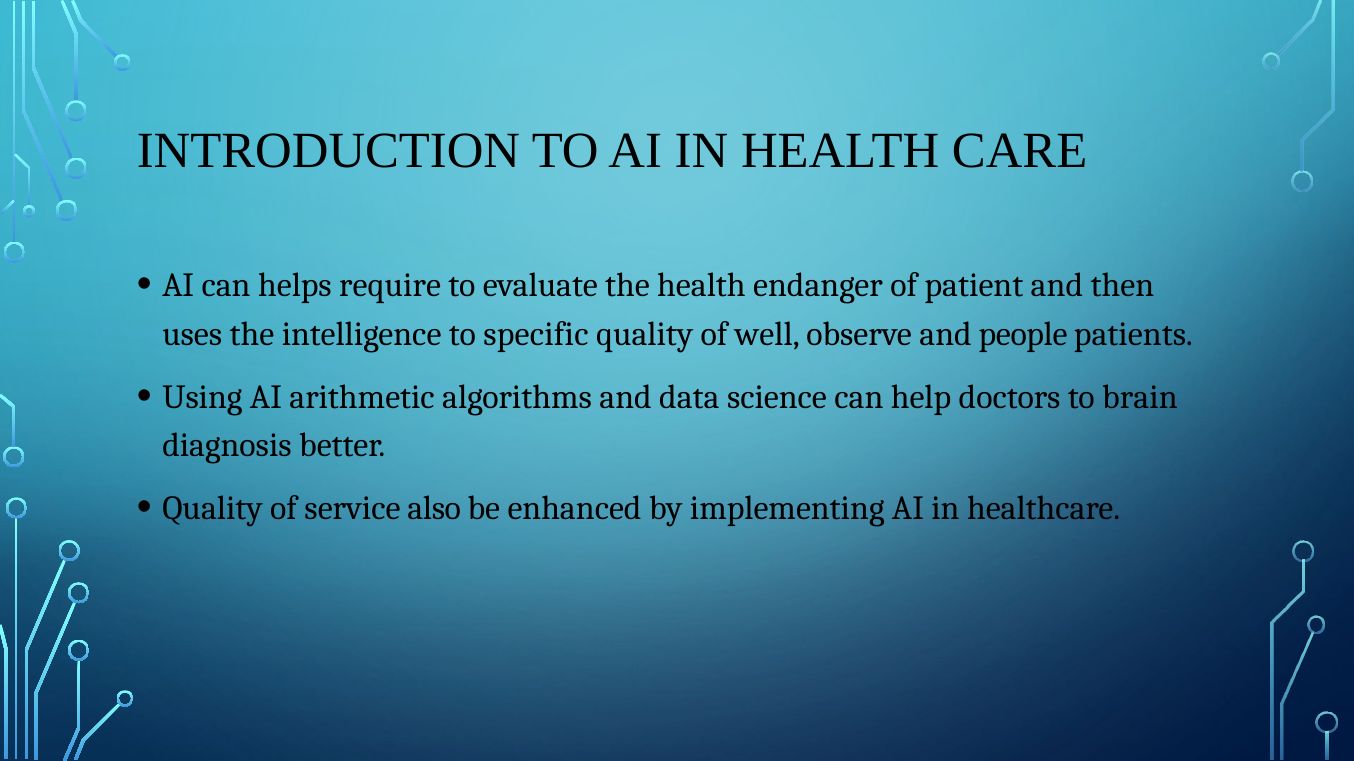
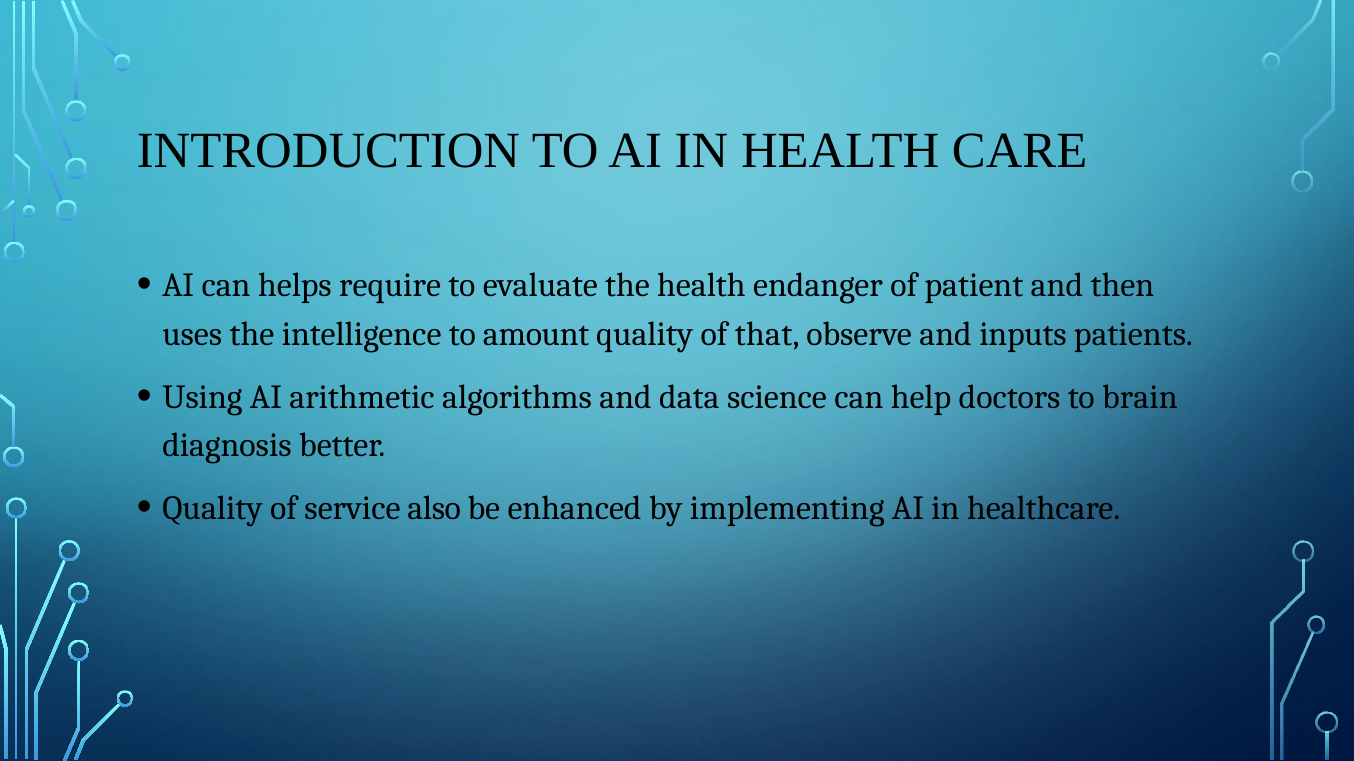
specific: specific -> amount (536, 334)
well: well -> that (767, 334)
people: people -> inputs (1023, 334)
